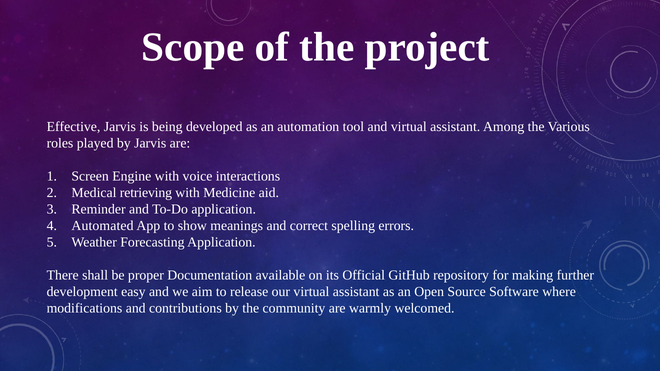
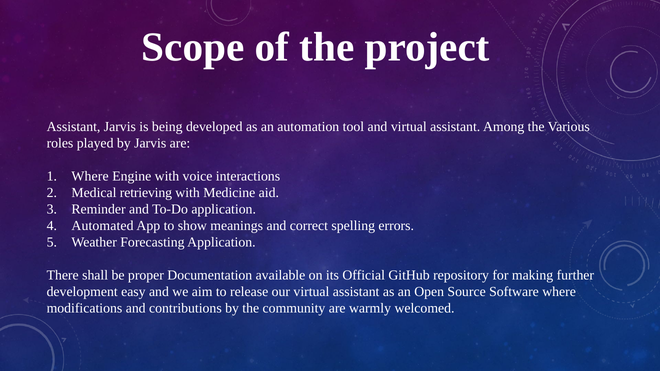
Effective: Effective -> Assistant (74, 127)
Screen: Screen -> Where (90, 176)
